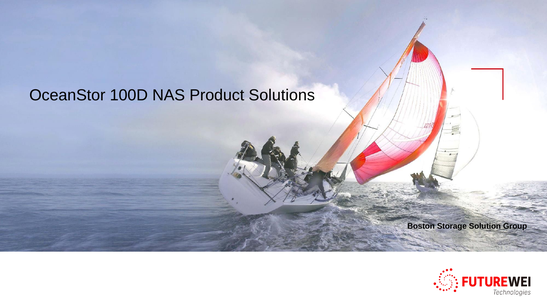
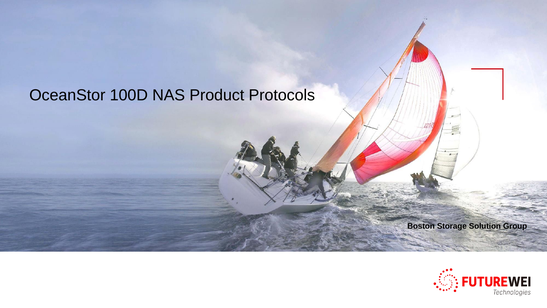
Solutions: Solutions -> Protocols (282, 95)
